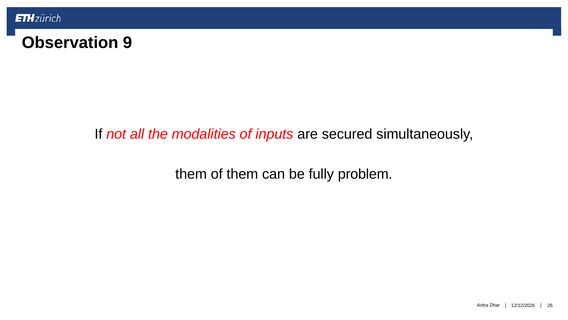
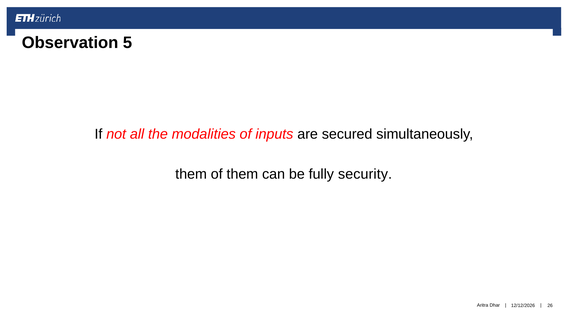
9: 9 -> 5 (127, 43)
problem: problem -> security (365, 174)
